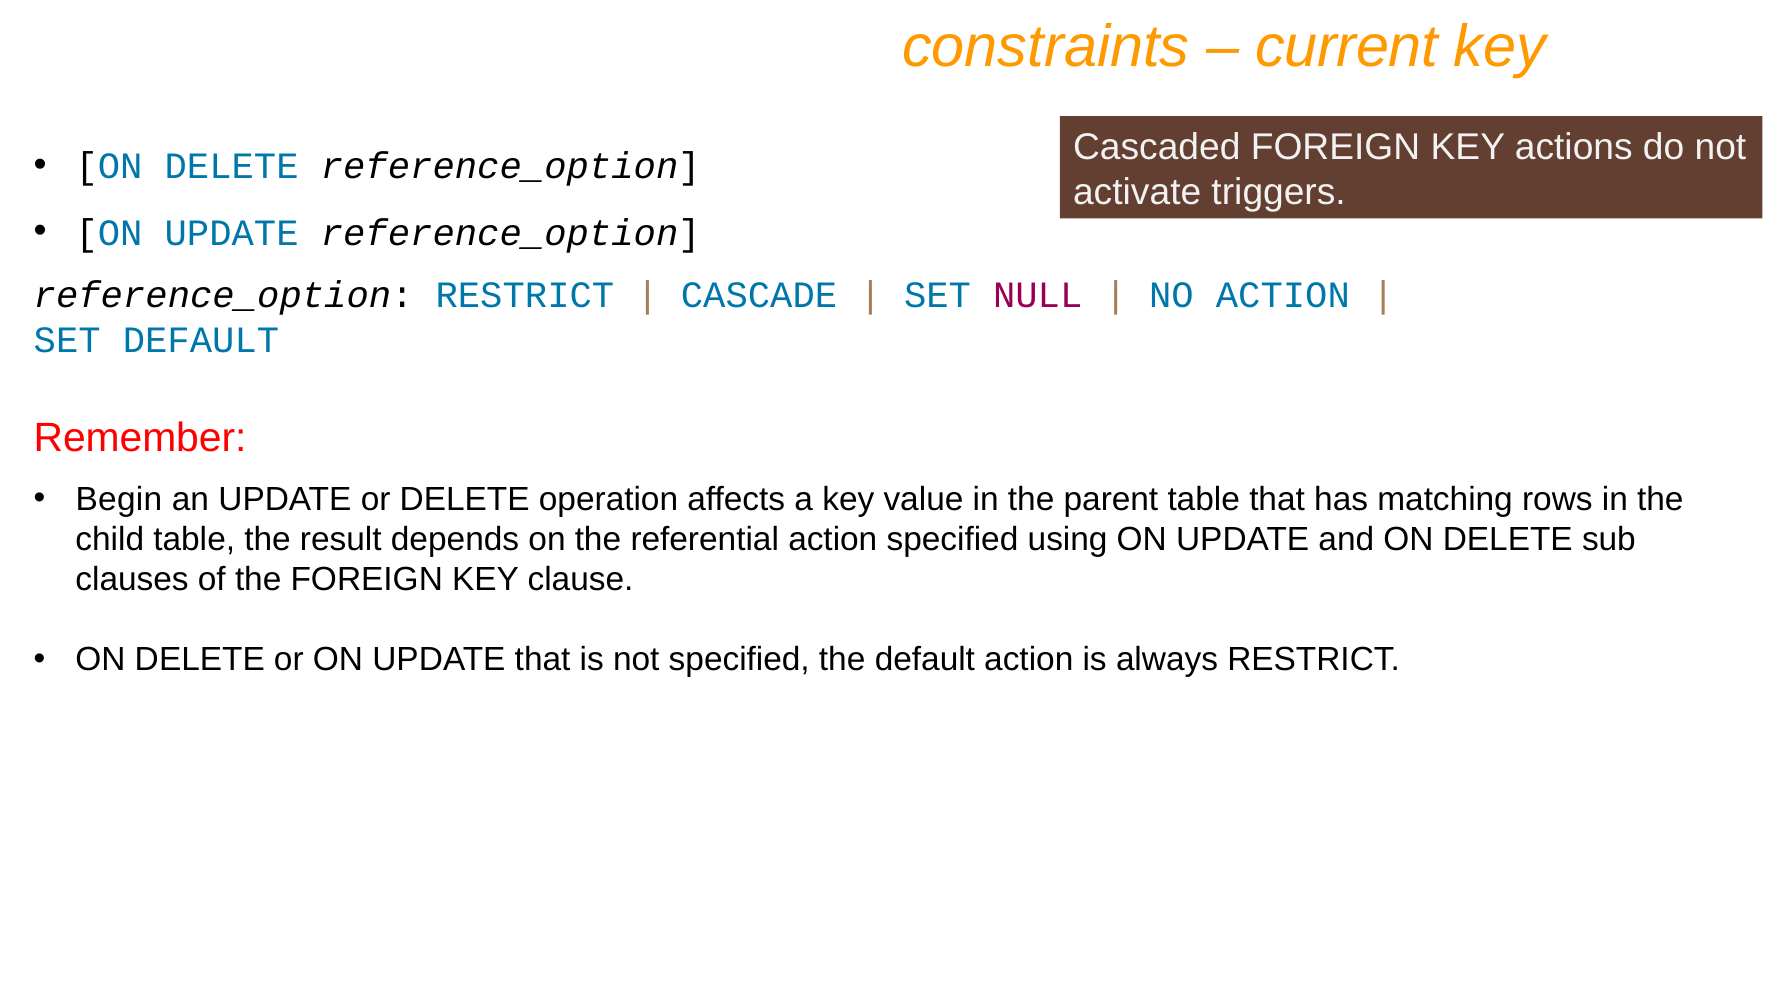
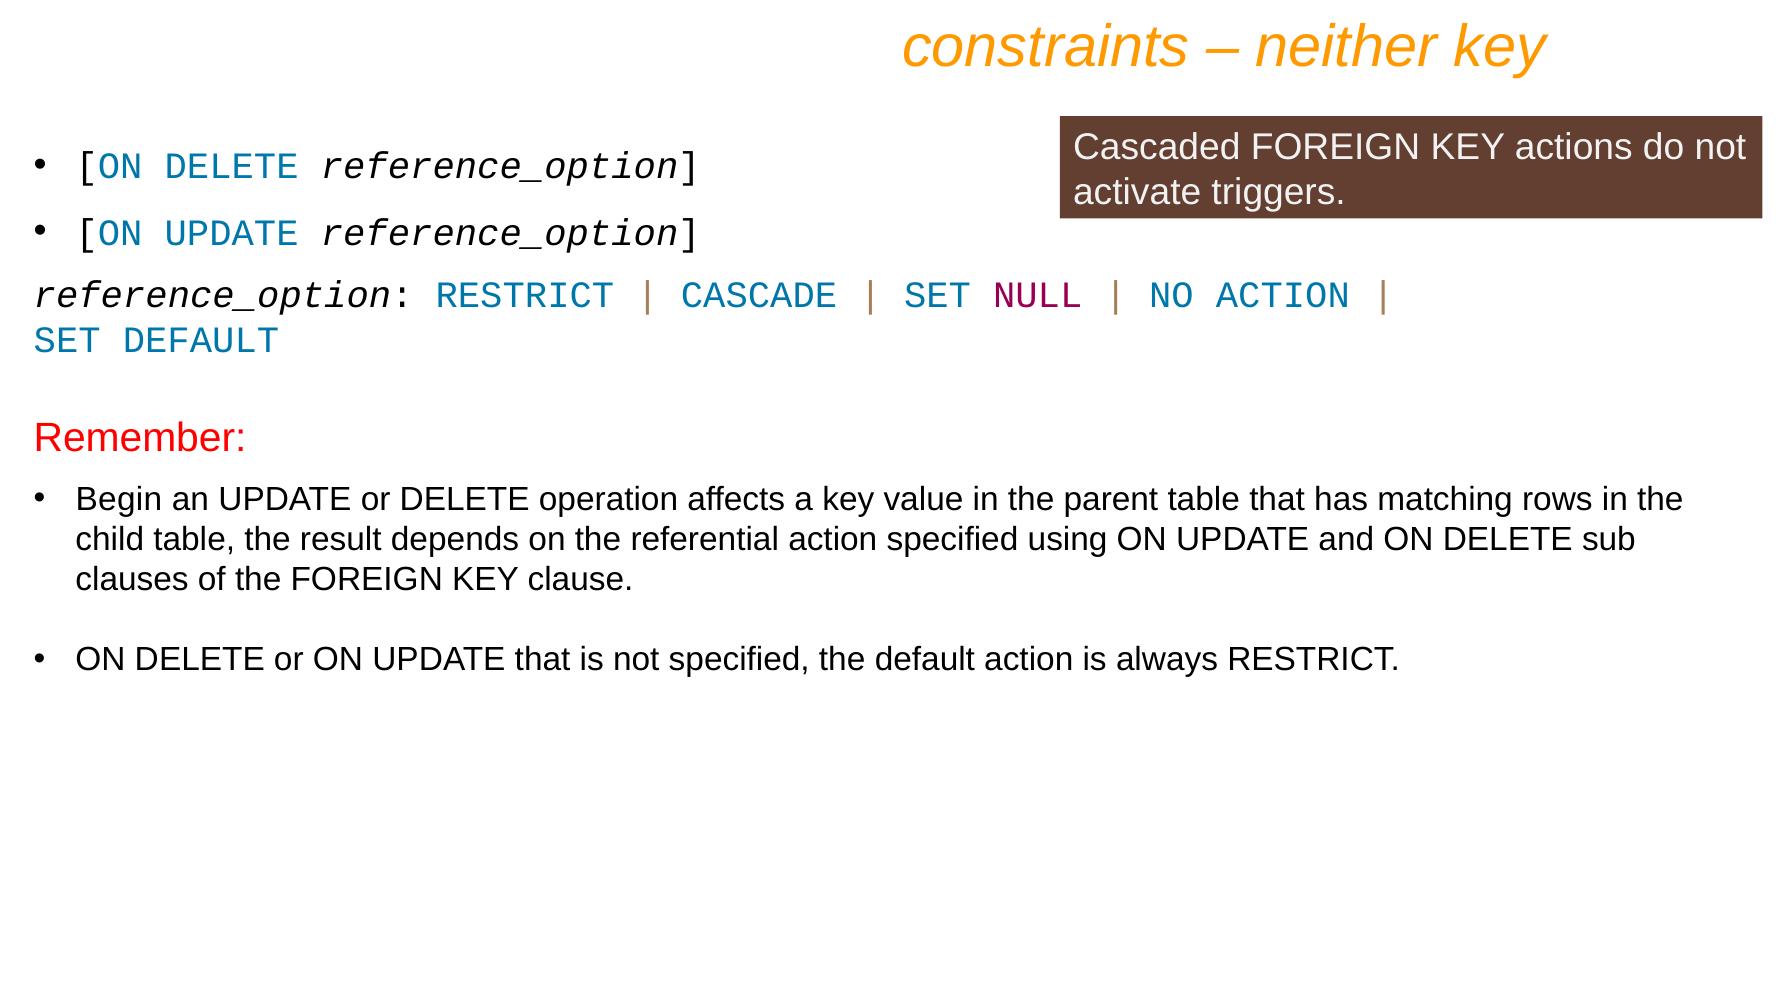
current: current -> neither (1346, 46)
